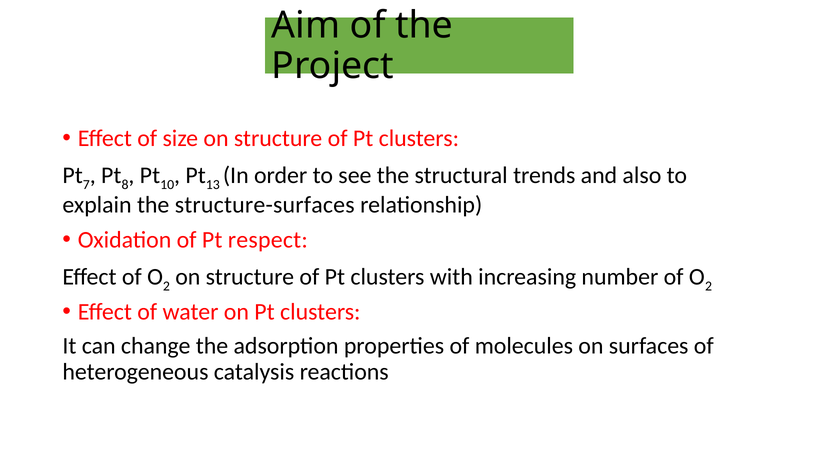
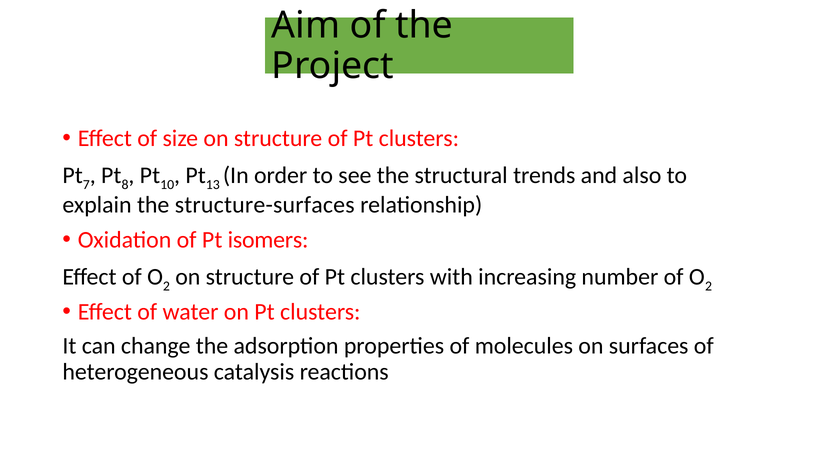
respect: respect -> isomers (268, 240)
